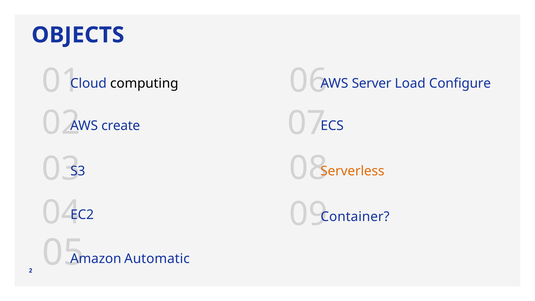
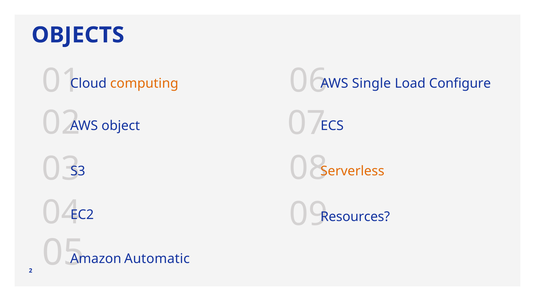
computing colour: black -> orange (144, 83)
Server: Server -> Single (371, 83)
create: create -> object (121, 126)
Container: Container -> Resources (355, 217)
